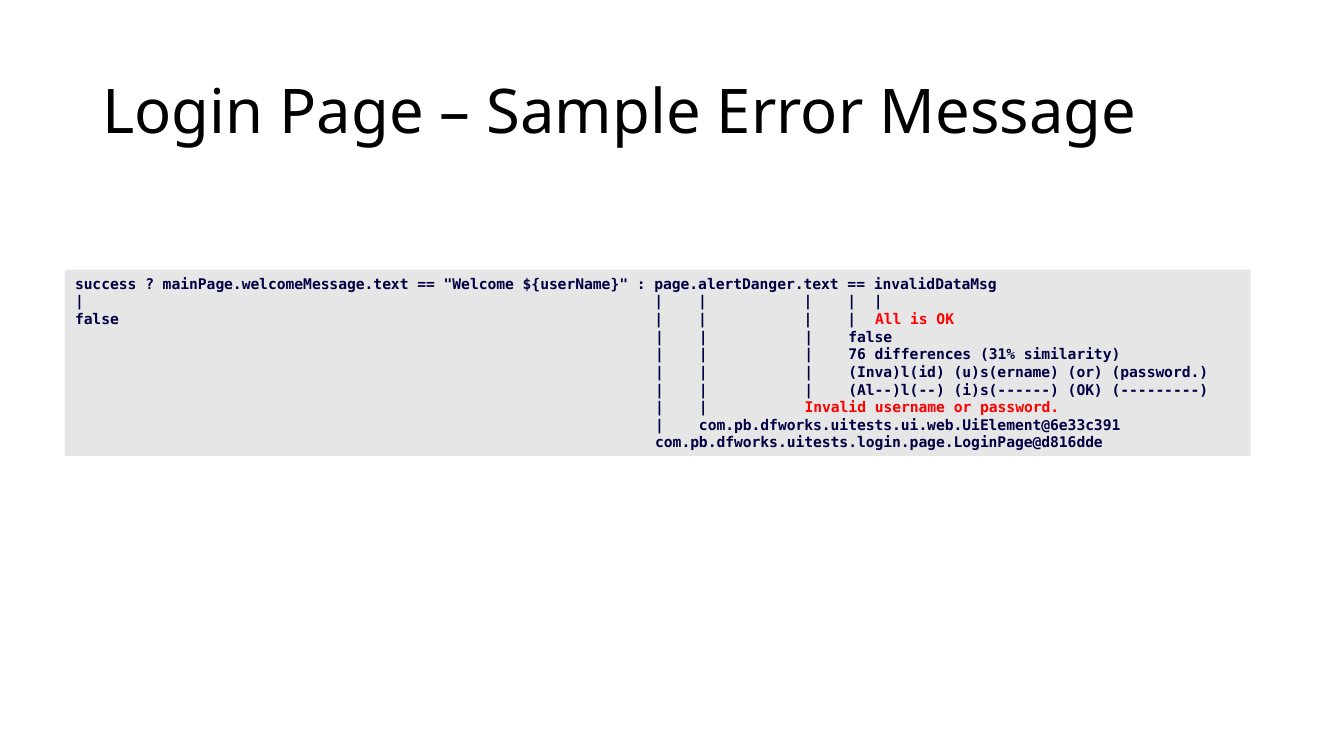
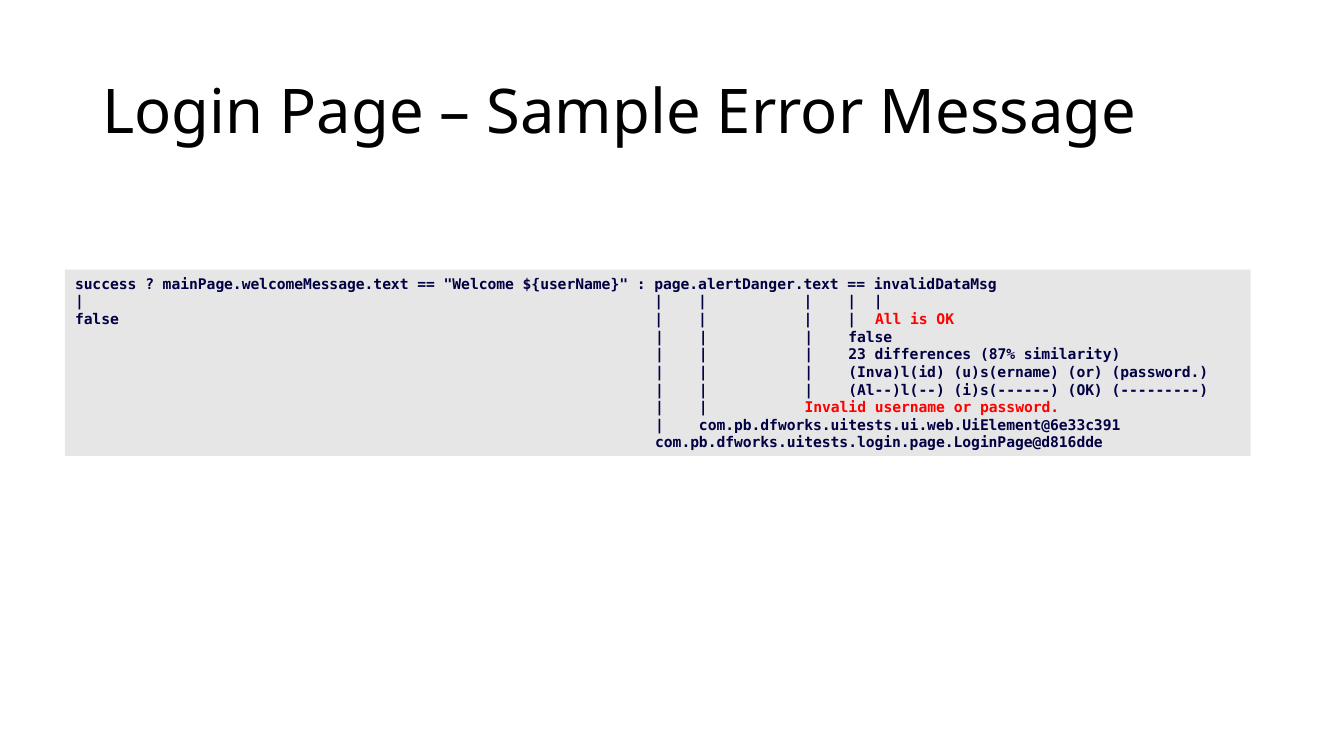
76: 76 -> 23 (857, 355)
31%: 31% -> 87% (998, 355)
